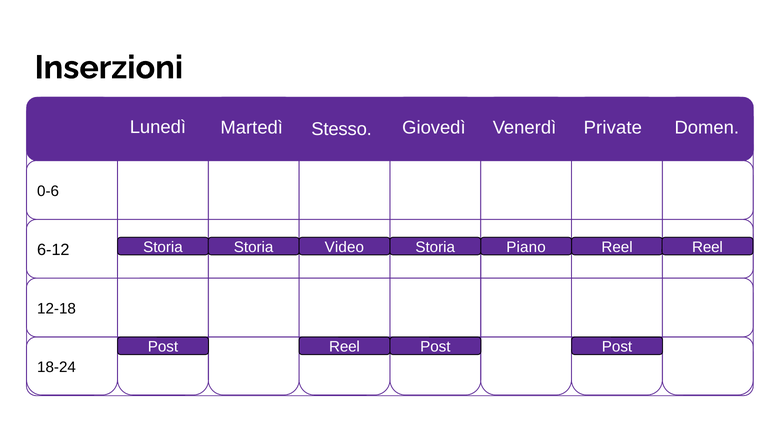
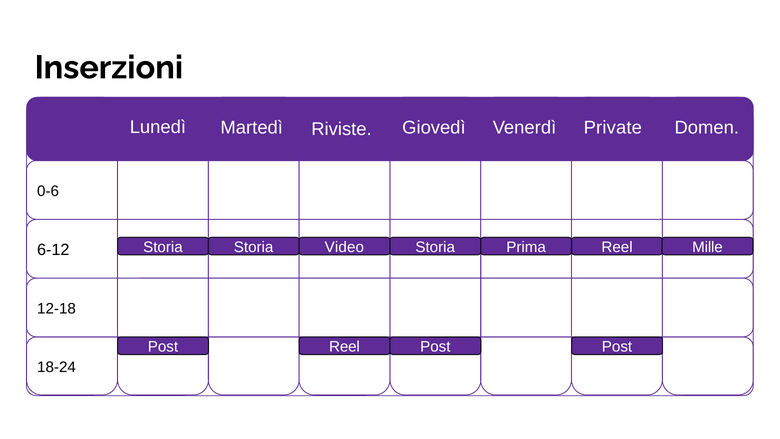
Stesso: Stesso -> Riviste (341, 129)
Piano: Piano -> Prima (526, 247)
Reel: Reel -> Mille (707, 247)
